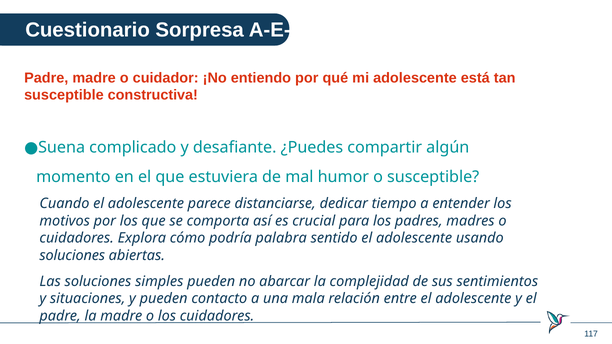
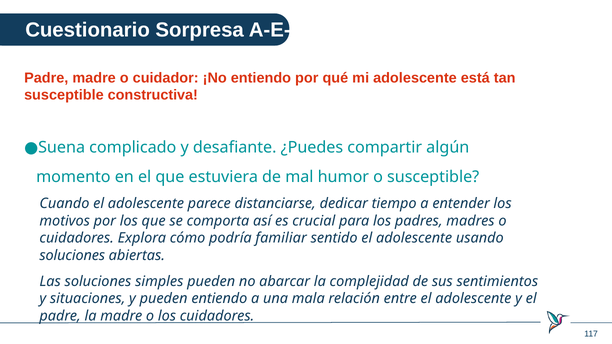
palabra: palabra -> familiar (281, 238)
pueden contacto: contacto -> entiendo (219, 299)
